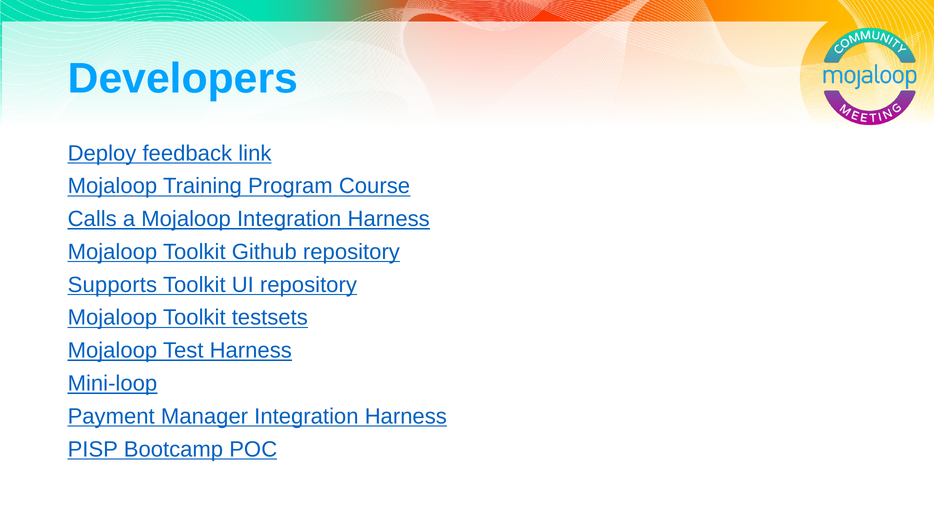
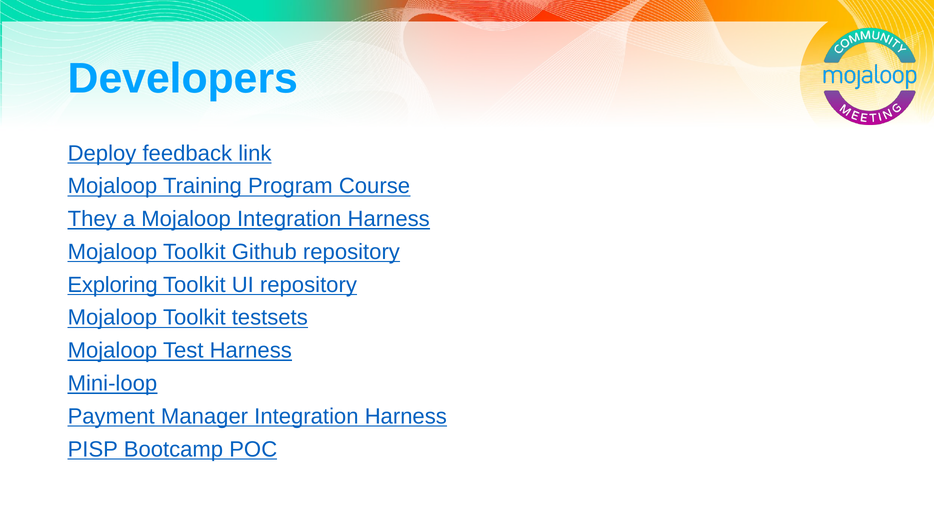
Calls: Calls -> They (92, 219)
Supports: Supports -> Exploring (113, 285)
